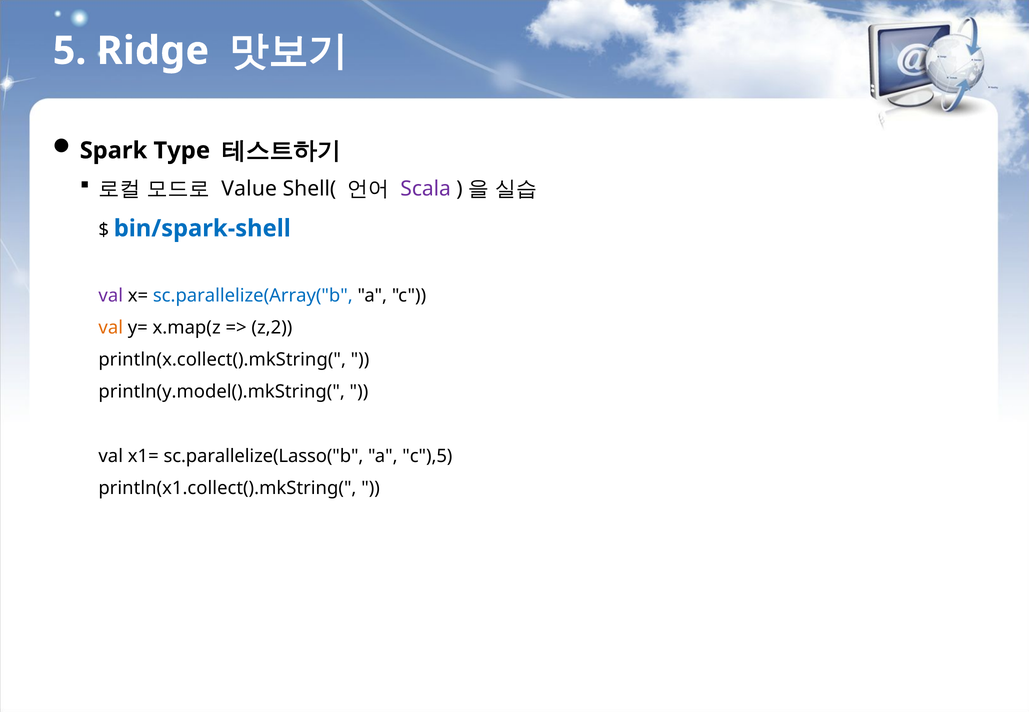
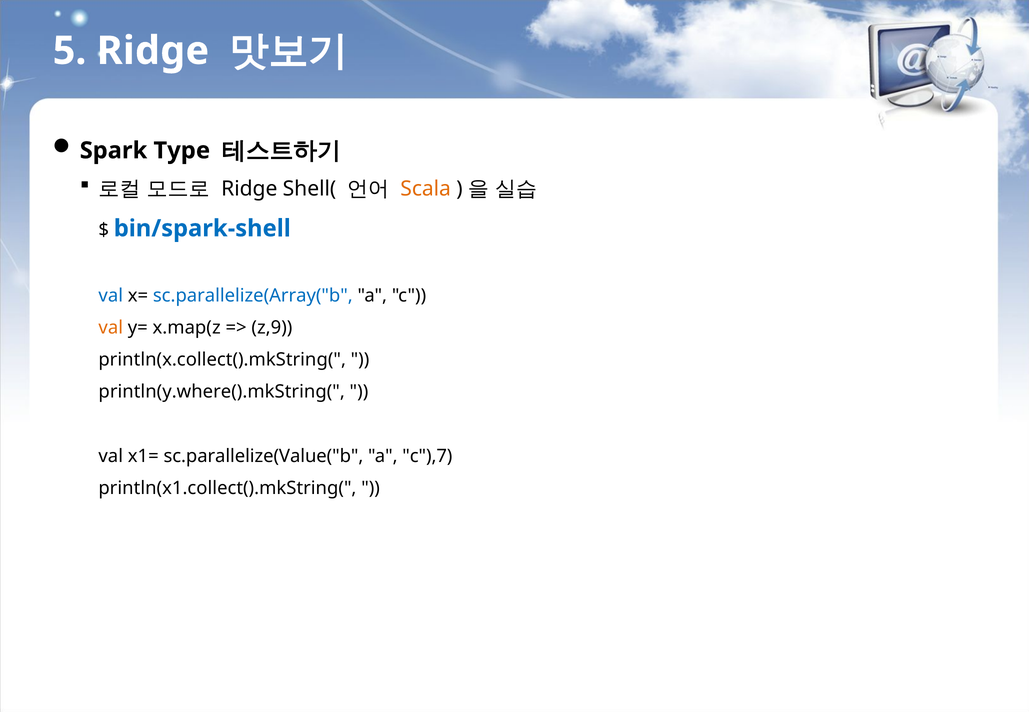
Value: Value -> Ridge (249, 189)
Scala colour: purple -> orange (426, 189)
val colour: purple -> blue (111, 296)
z,2: z,2 -> z,9 (272, 328)
println(y.model().mkString(: println(y.model().mkString( -> println(y.where().mkString( (222, 392)
sc.parallelize(Lasso("b: sc.parallelize(Lasso("b -> sc.parallelize(Value("b (263, 456)
c"),5: c"),5 -> c"),7 (427, 456)
